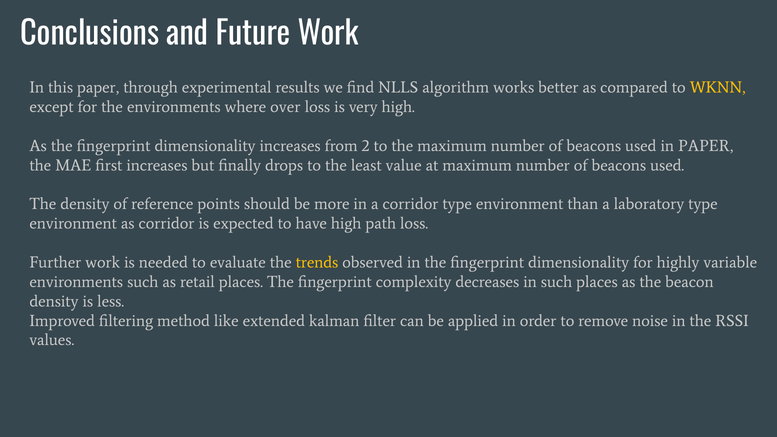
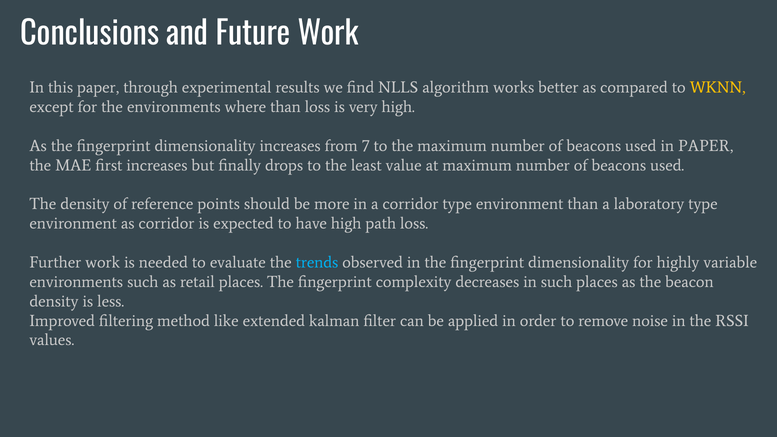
where over: over -> than (285, 107)
2: 2 -> 7 (366, 146)
trends colour: yellow -> light blue (317, 262)
